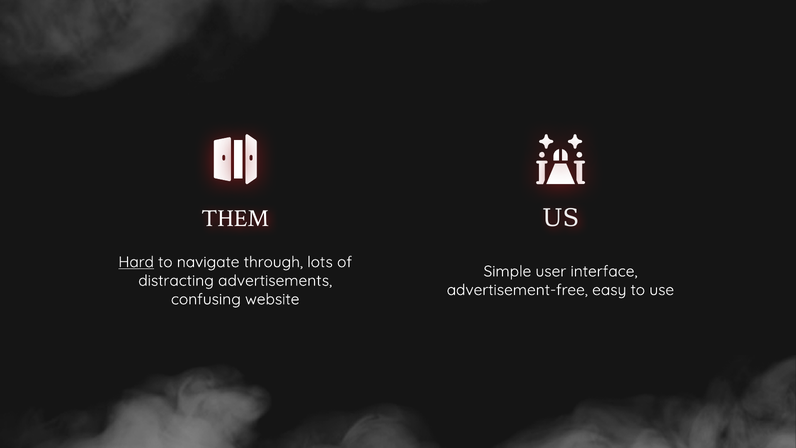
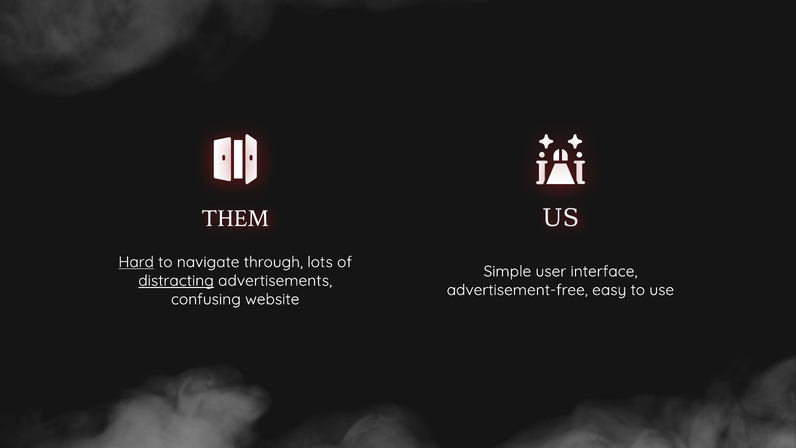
distracting underline: none -> present (176, 281)
